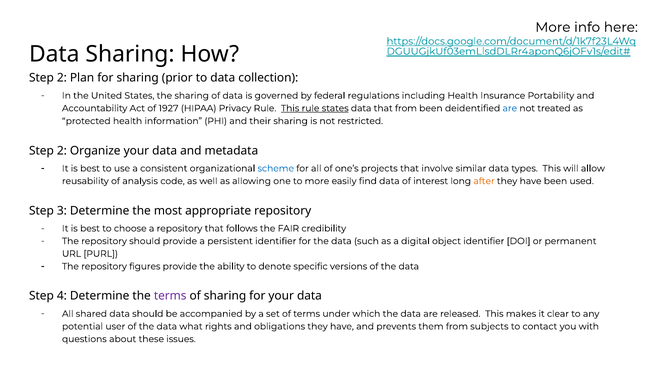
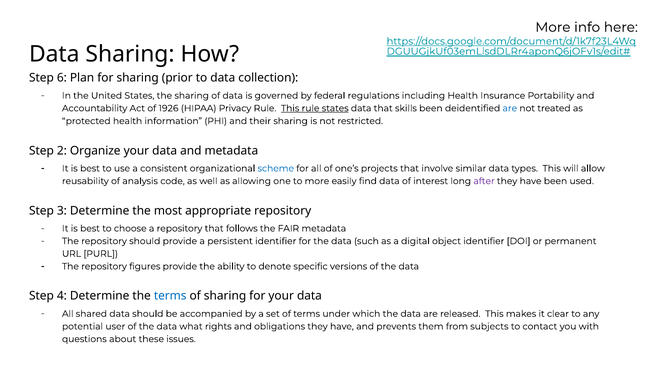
2: 2 -> 6 (62, 78)
1927: 1927 -> 1926 (169, 108)
that from: from -> skills (406, 108)
after colour: orange -> purple (484, 181)
FAIR credibility: credibility -> metadata (324, 228)
terms colour: purple -> blue (170, 296)
